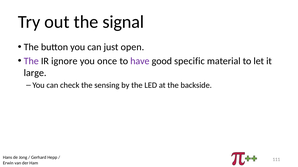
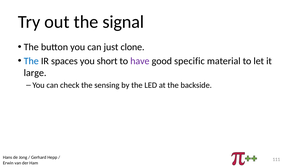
open: open -> clone (133, 47)
The colour: purple -> blue (31, 61)
ignore: ignore -> spaces (64, 61)
once: once -> short (107, 61)
